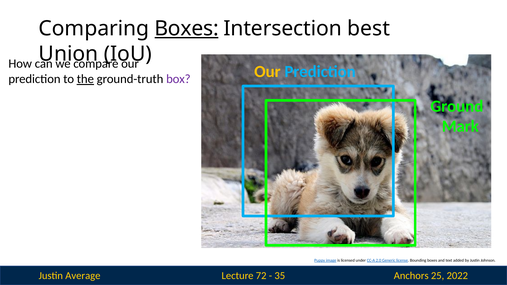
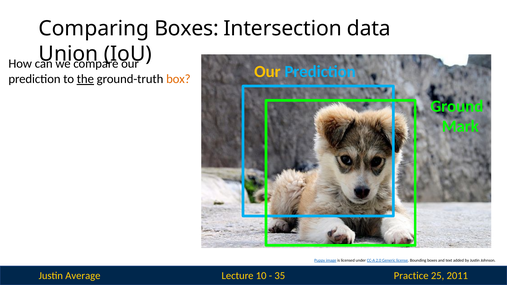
Boxes underline: present -> none (187, 29)
best: best -> data (369, 29)
box colour: purple -> orange (178, 79)
72: 72 -> 10 (261, 276)
Anchors: Anchors -> Practice (411, 276)
2022: 2022 -> 2011 (457, 276)
